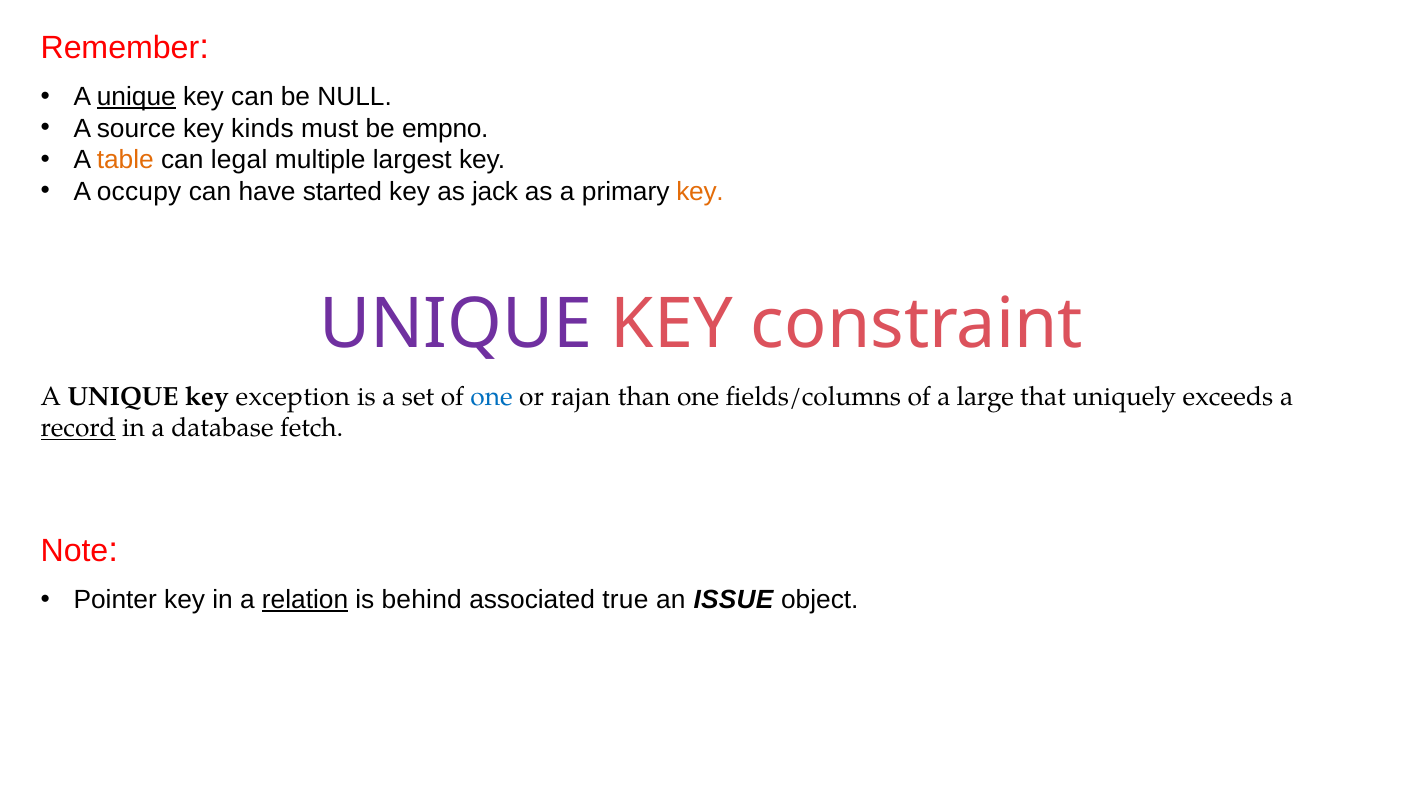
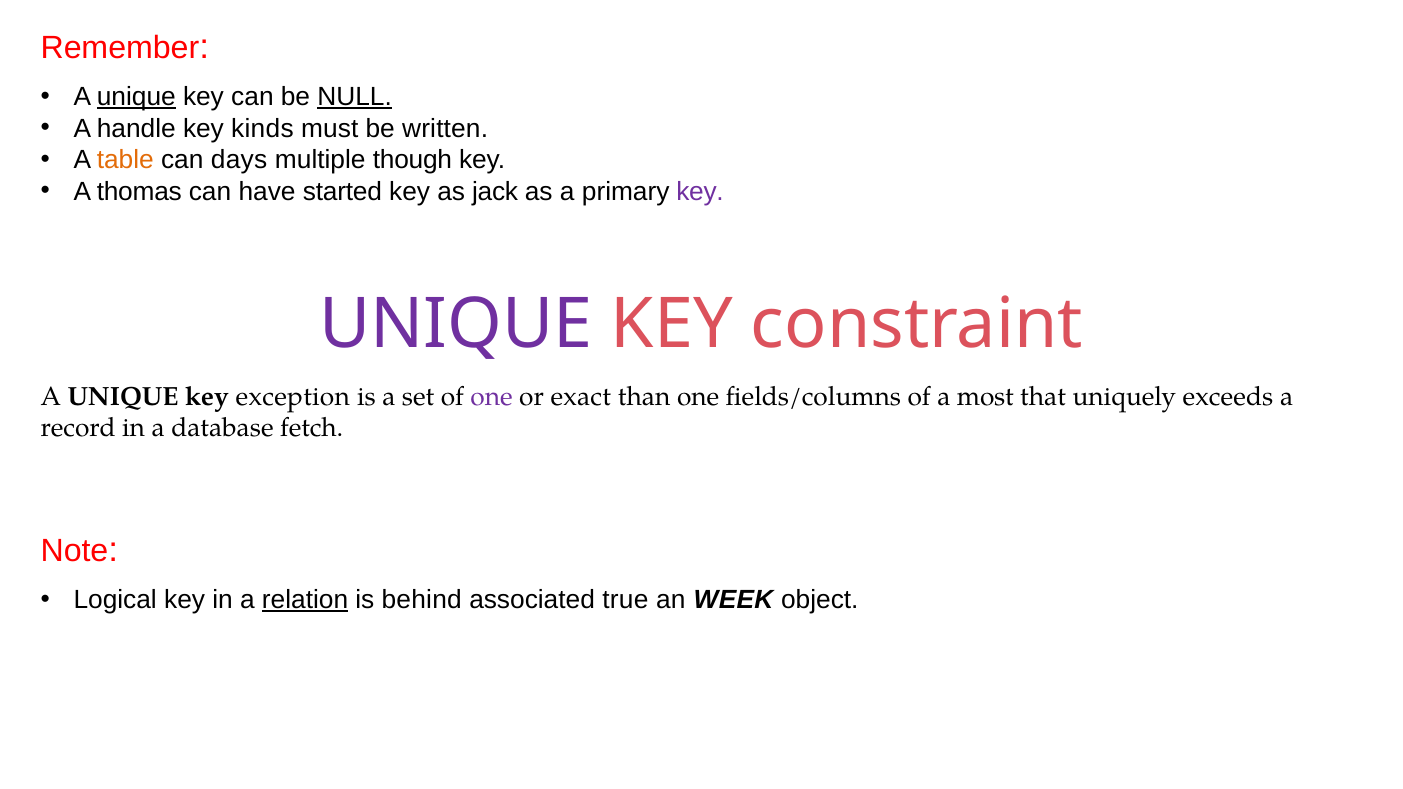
NULL underline: none -> present (355, 97)
source: source -> handle (136, 128)
empno: empno -> written (445, 128)
legal: legal -> days (239, 160)
largest: largest -> though (412, 160)
occupy: occupy -> thomas (139, 192)
key colour: orange -> purple (700, 192)
one colour: blue -> purple (492, 397)
rajan: rajan -> exact (581, 397)
large: large -> most (985, 397)
record underline: present -> none (78, 428)
Pointer: Pointer -> Logical (115, 600)
ISSUE: ISSUE -> WEEK (734, 600)
